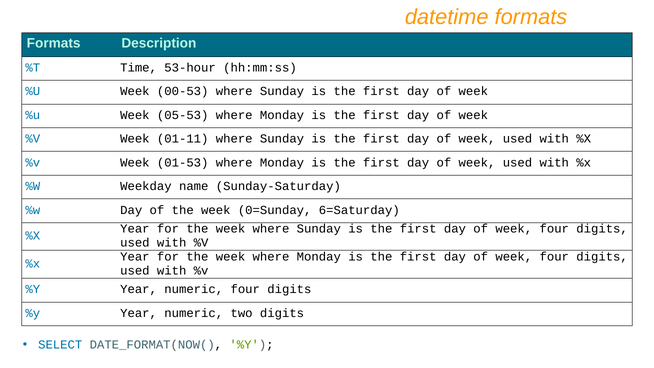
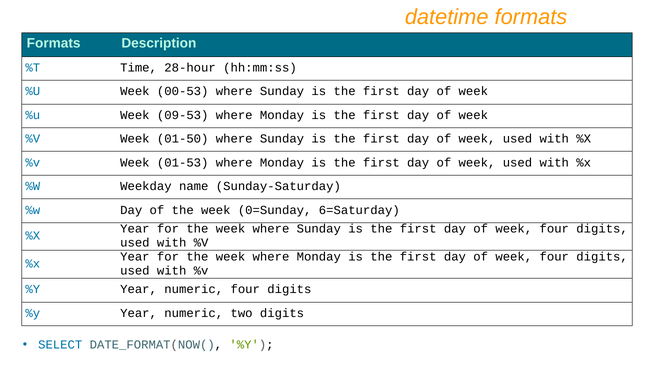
53-hour: 53-hour -> 28-hour (190, 68)
05-53: 05-53 -> 09-53 (183, 115)
01-11: 01-11 -> 01-50 (183, 139)
